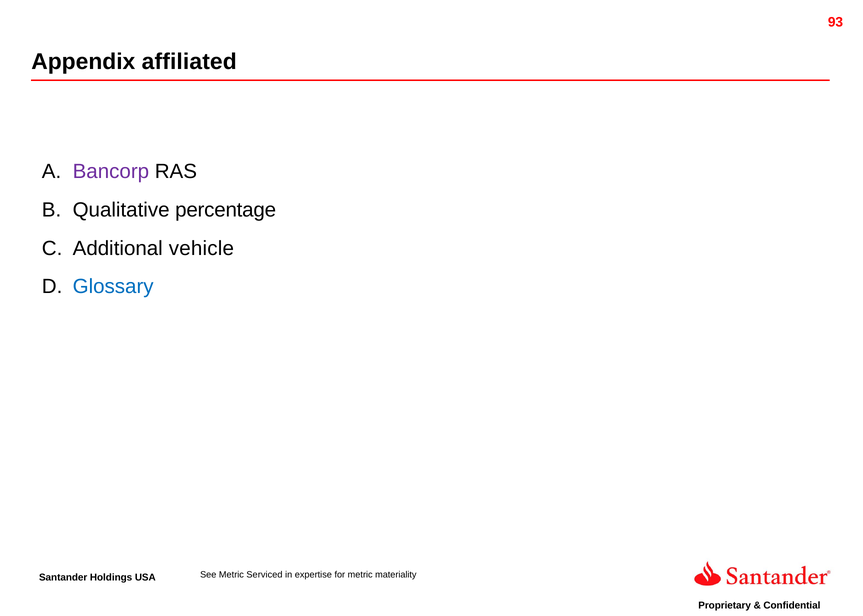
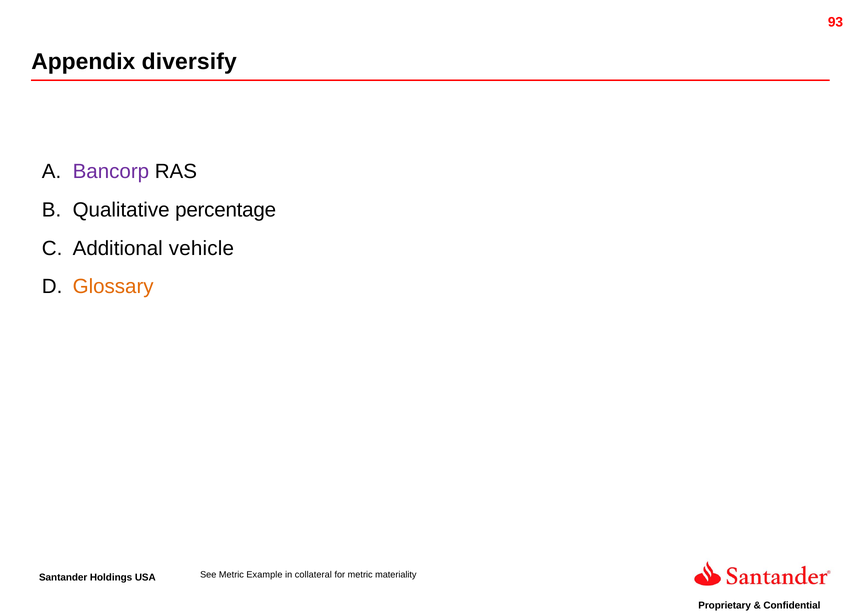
affiliated: affiliated -> diversify (189, 62)
Glossary colour: blue -> orange (113, 287)
Serviced: Serviced -> Example (264, 575)
expertise: expertise -> collateral (313, 575)
